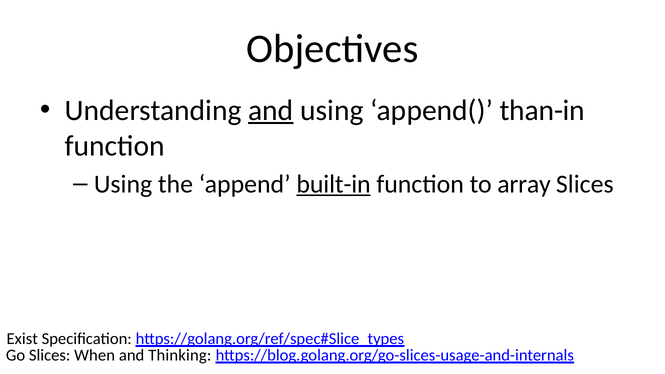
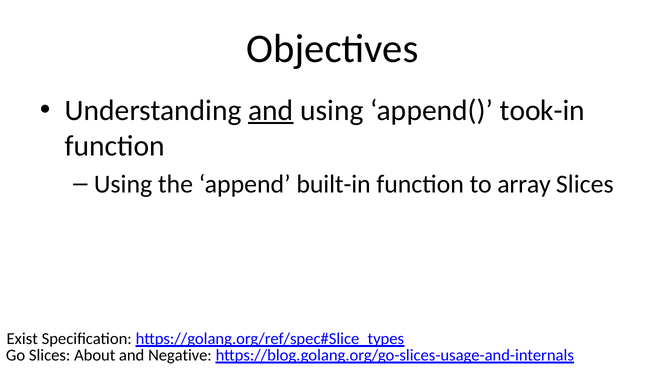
than-in: than-in -> took-in (542, 110)
built-in underline: present -> none (334, 184)
When: When -> About (95, 355)
Thinking: Thinking -> Negative (180, 355)
